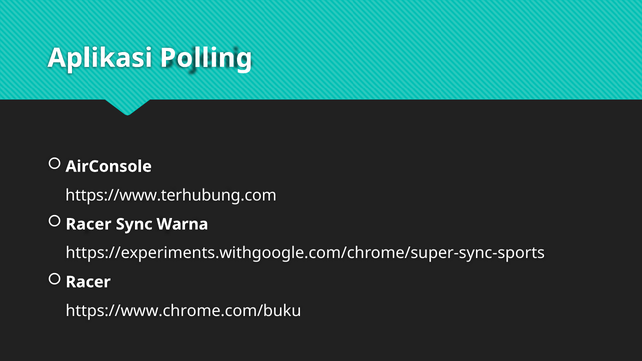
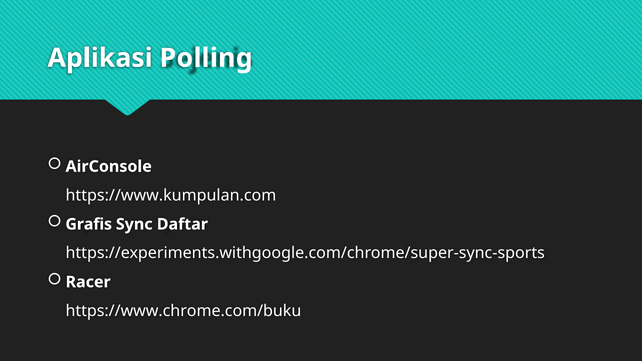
https://www.terhubung.com: https://www.terhubung.com -> https://www.kumpulan.com (171, 195)
Racer: Racer -> Grafis (89, 224)
Warna: Warna -> Daftar (182, 224)
